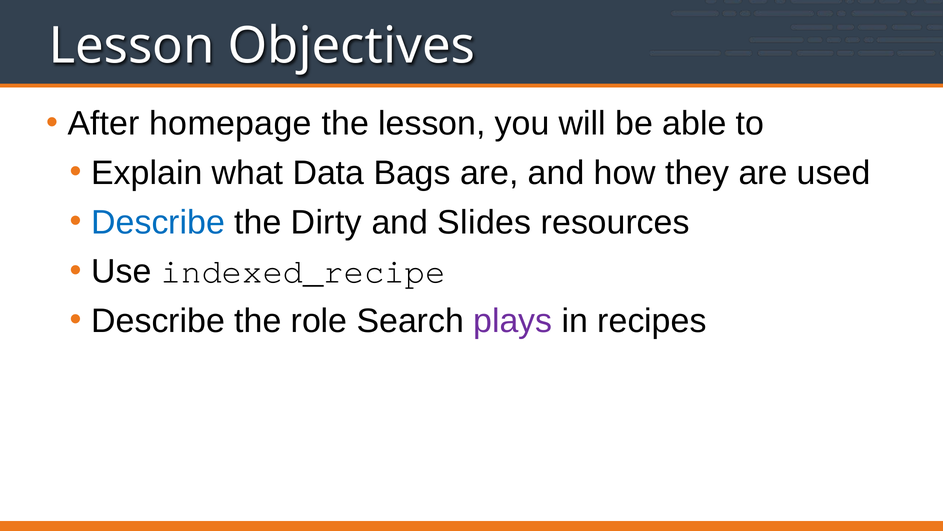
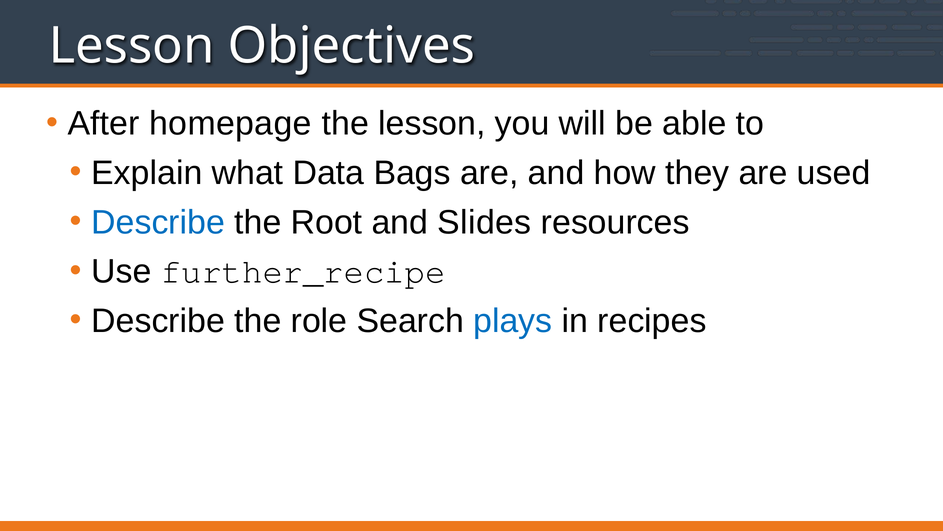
Dirty: Dirty -> Root (326, 222)
indexed_recipe: indexed_recipe -> further_recipe (303, 271)
plays colour: purple -> blue (513, 321)
